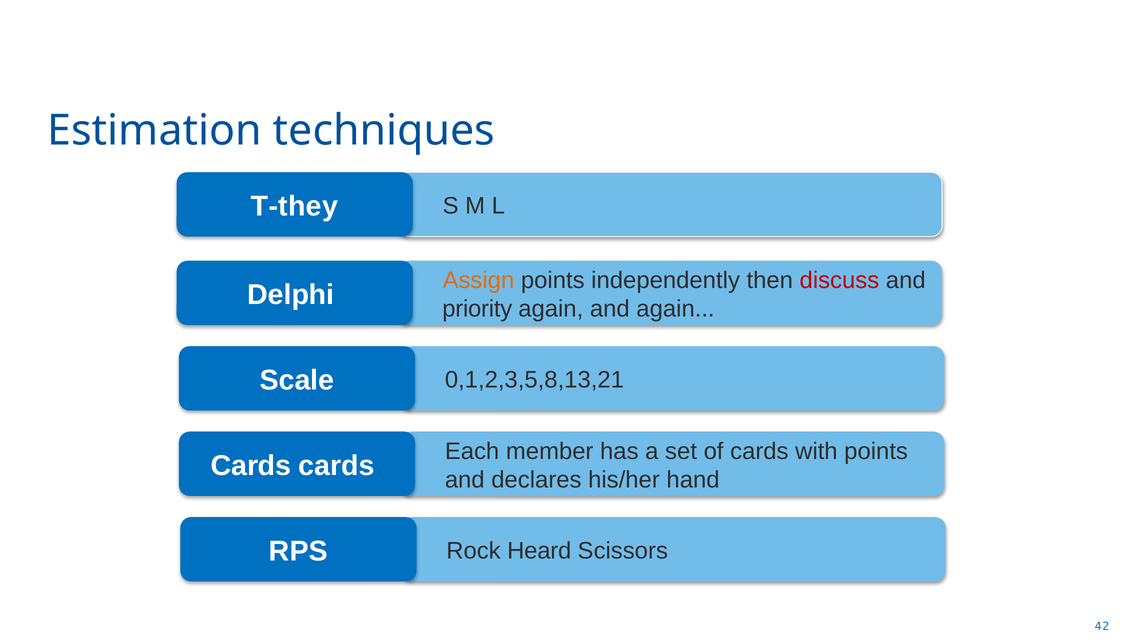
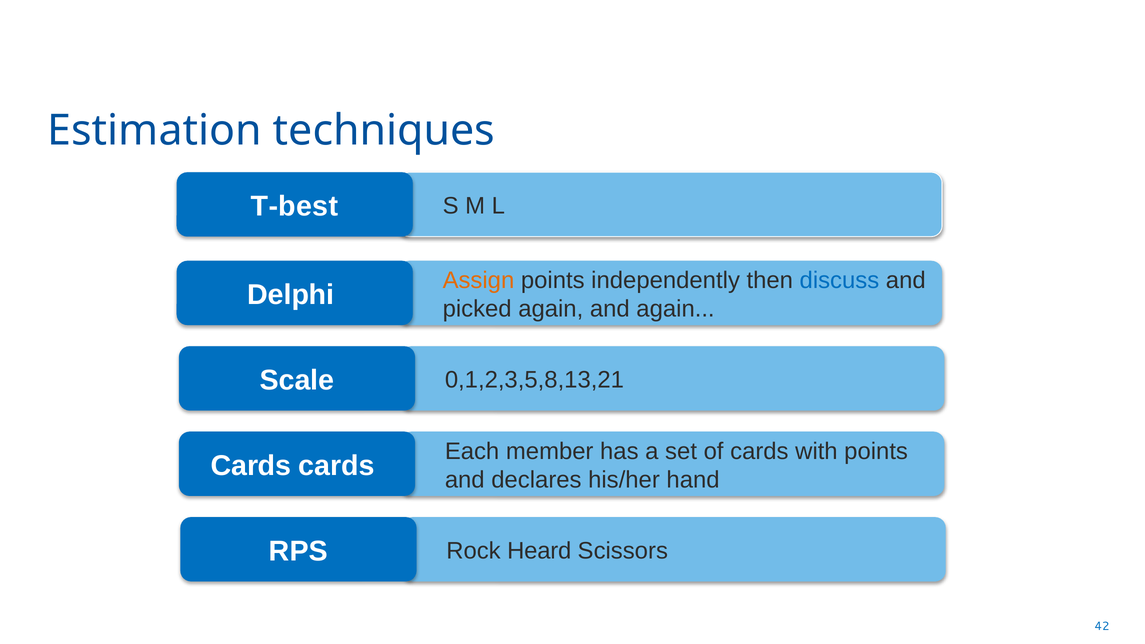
T-they: T-they -> T-best (295, 206)
discuss colour: red -> blue (839, 280)
priority: priority -> picked (477, 309)
